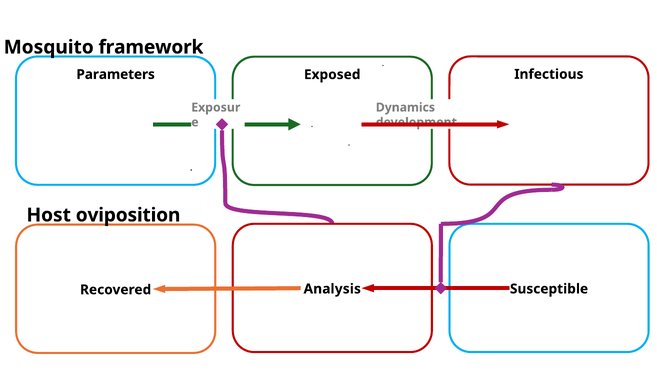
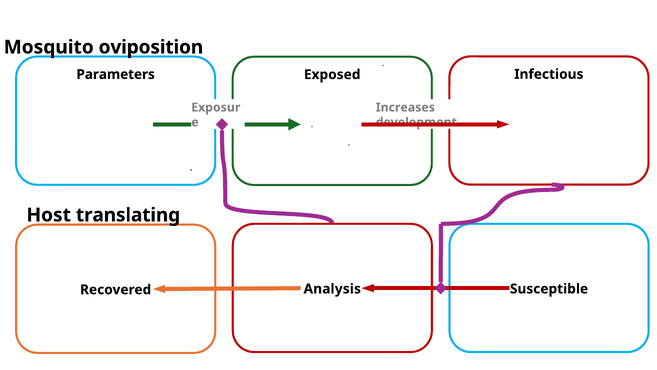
framework: framework -> oviposition (151, 47)
Dynamics: Dynamics -> Increases (405, 107)
oviposition: oviposition -> translating (128, 215)
